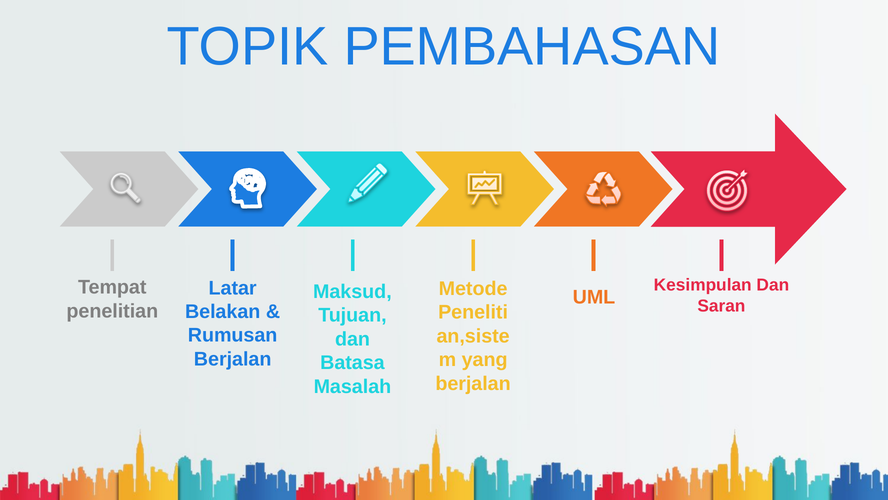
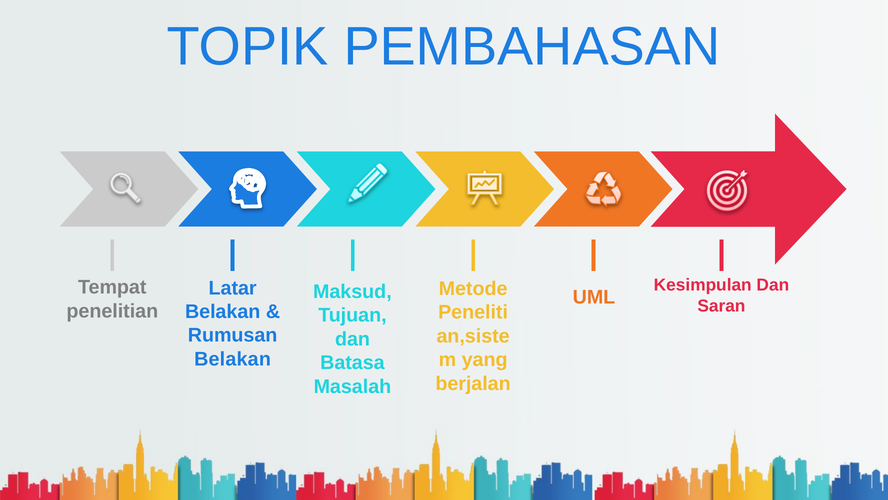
Berjalan: Berjalan -> Belakan (233, 359)
